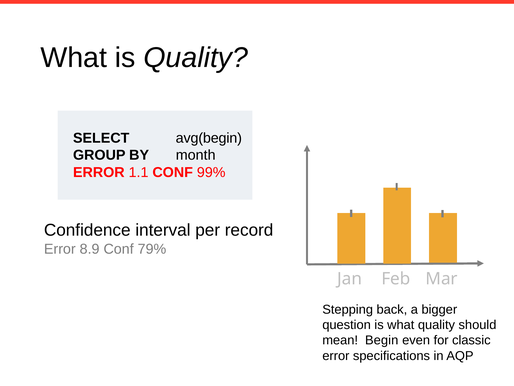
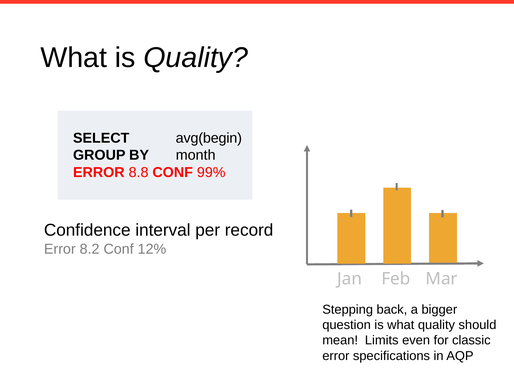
1.1: 1.1 -> 8.8 (139, 172)
8.9: 8.9 -> 8.2 (90, 249)
79%: 79% -> 12% (152, 249)
Begin: Begin -> Limits (382, 340)
